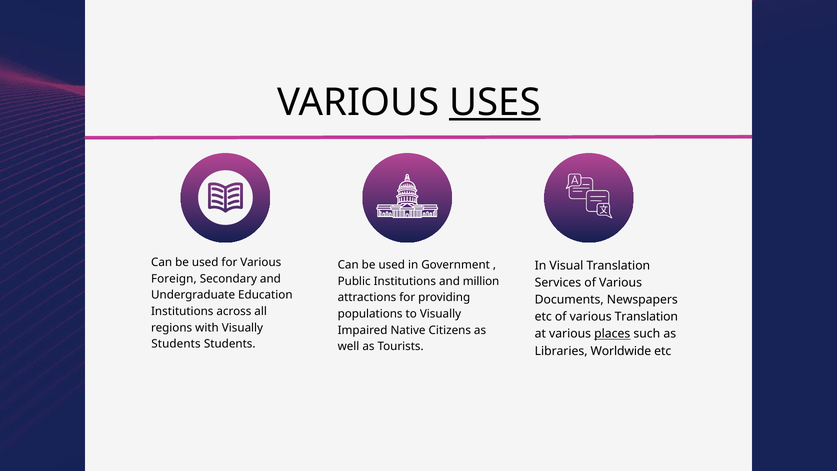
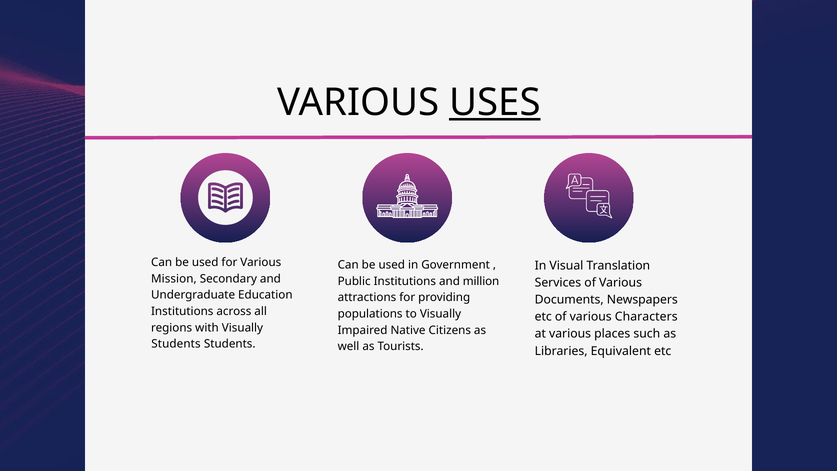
Foreign: Foreign -> Mission (174, 279)
various Translation: Translation -> Characters (646, 317)
places underline: present -> none (612, 334)
Worldwide: Worldwide -> Equivalent (621, 351)
